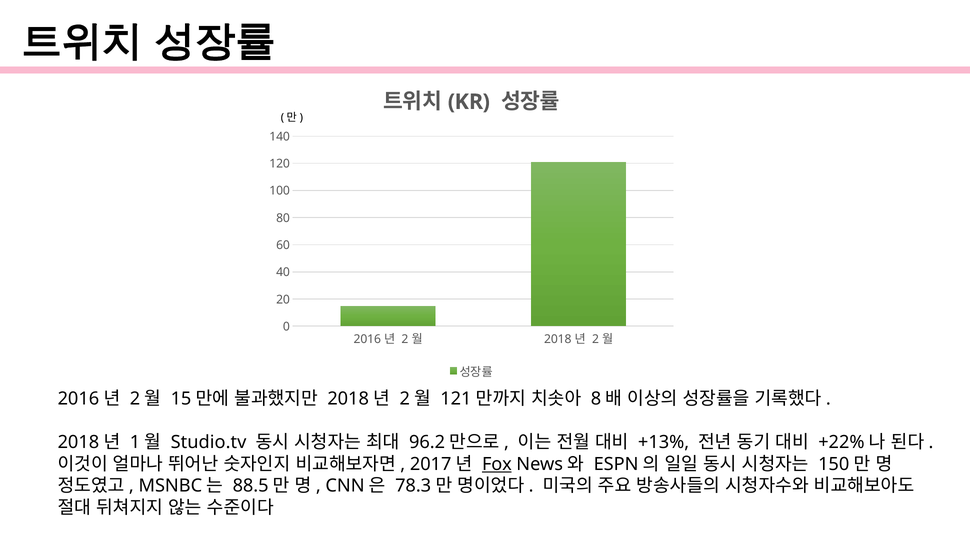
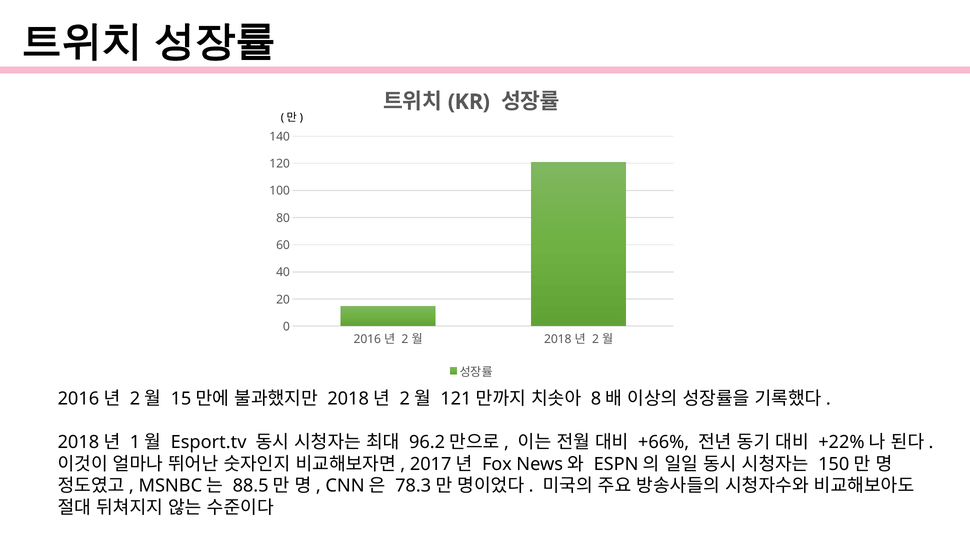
Studio.tv: Studio.tv -> Esport.tv (209, 442)
+13%: +13% -> +66% (664, 442)
Fox underline: present -> none (497, 464)
